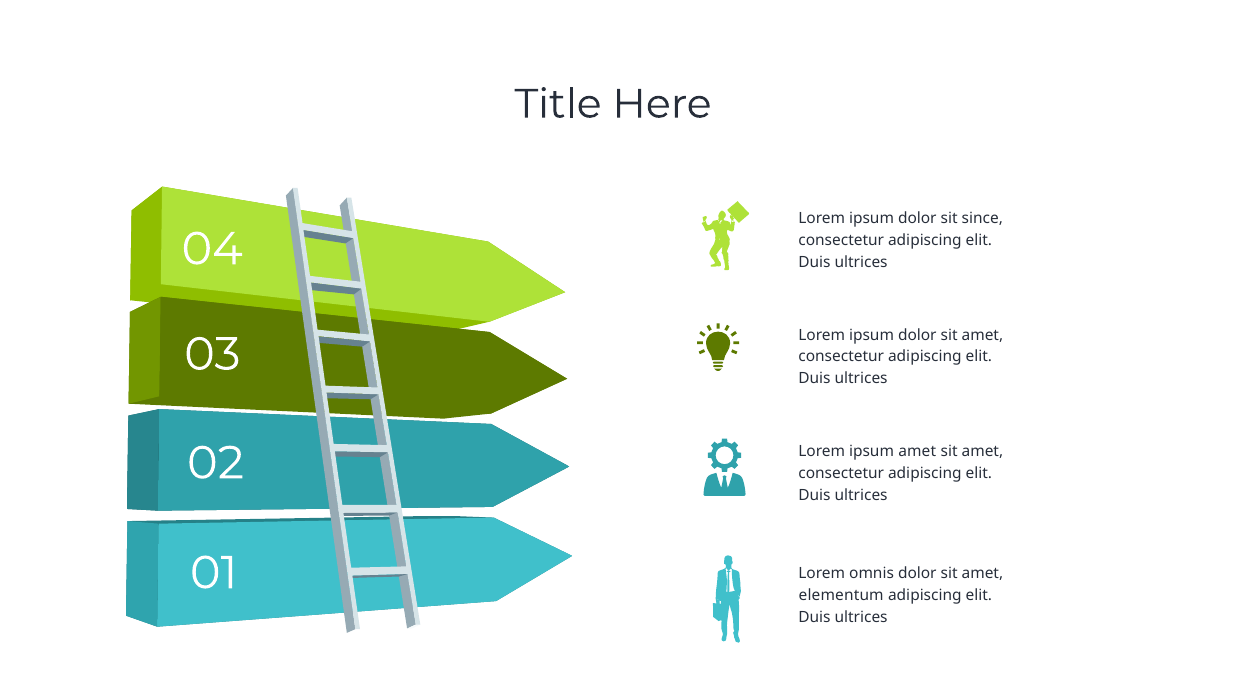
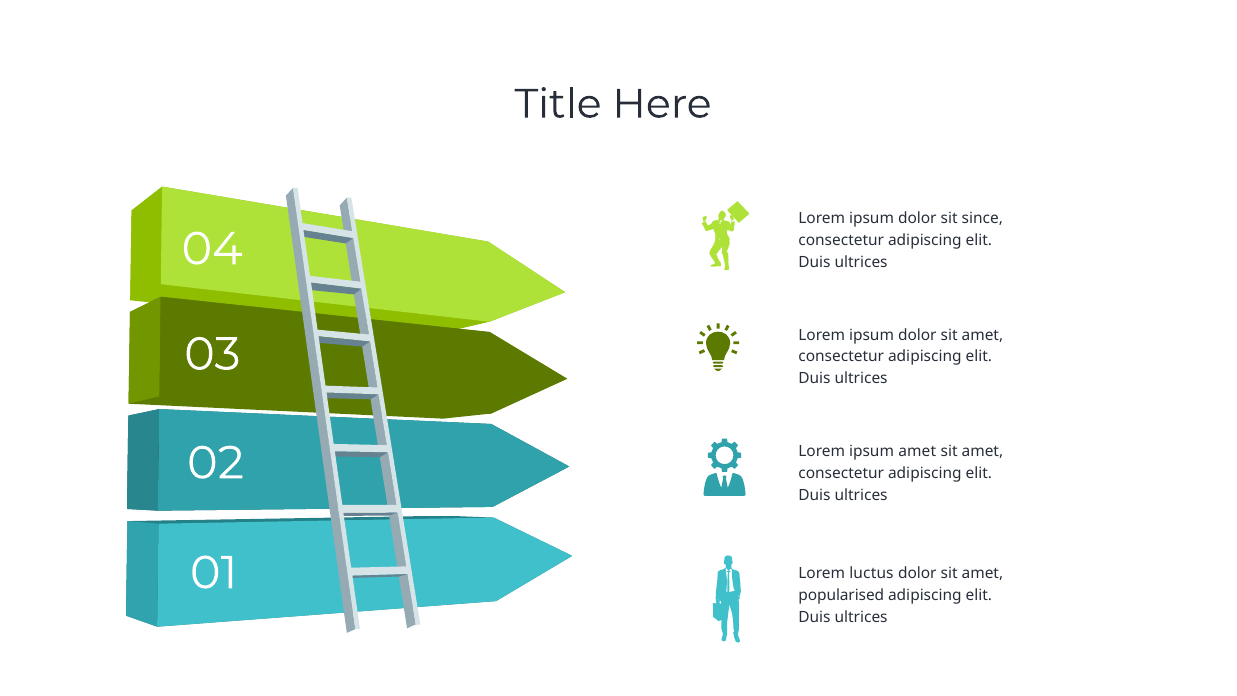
omnis: omnis -> luctus (871, 573)
elementum: elementum -> popularised (841, 595)
